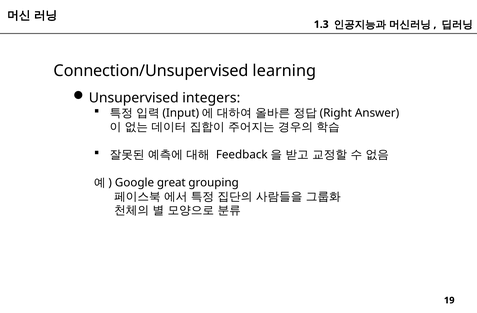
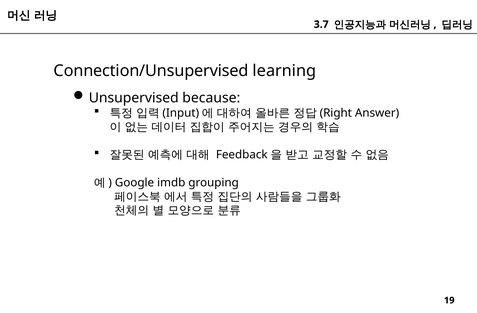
1.3: 1.3 -> 3.7 (321, 24)
integers: integers -> because (211, 98)
great: great -> imdb (171, 183)
